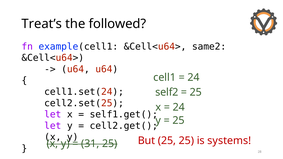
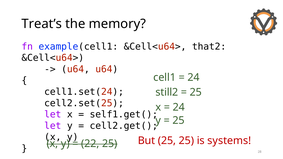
followed: followed -> memory (117, 24)
same2: same2 -> that2 (209, 47)
self2: self2 -> still2 (167, 92)
31: 31 -> 22 (90, 144)
